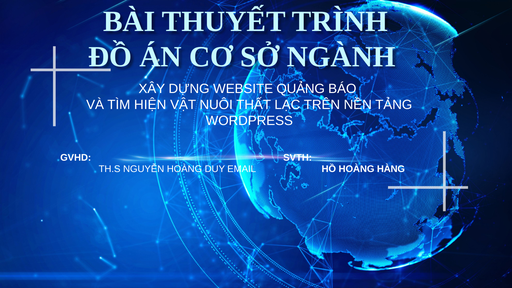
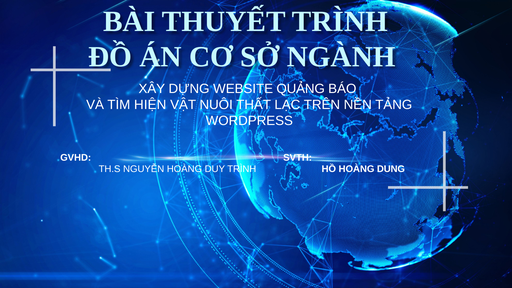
DUY EMAIL: EMAIL -> TRÌNH (242, 169)
HÀNG: HÀNG -> DUNG (391, 169)
